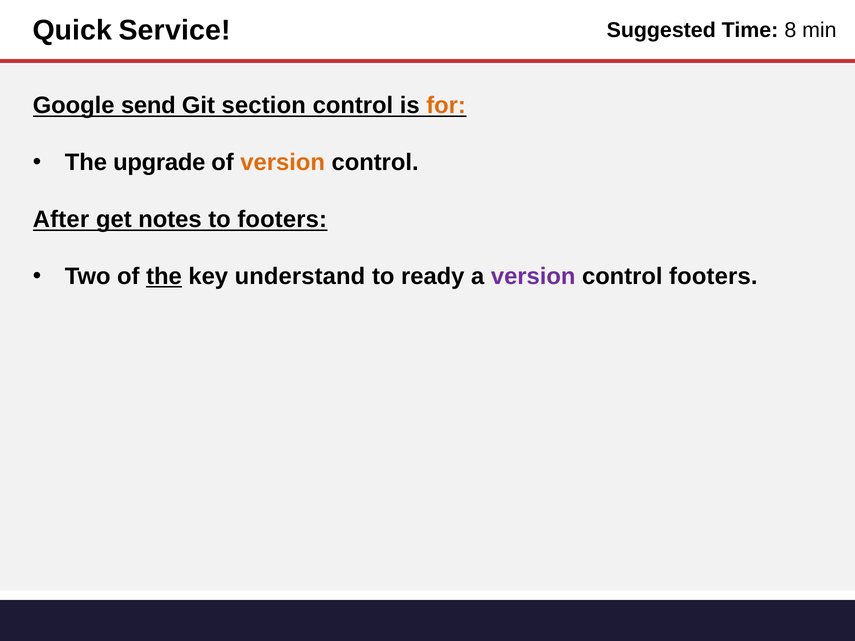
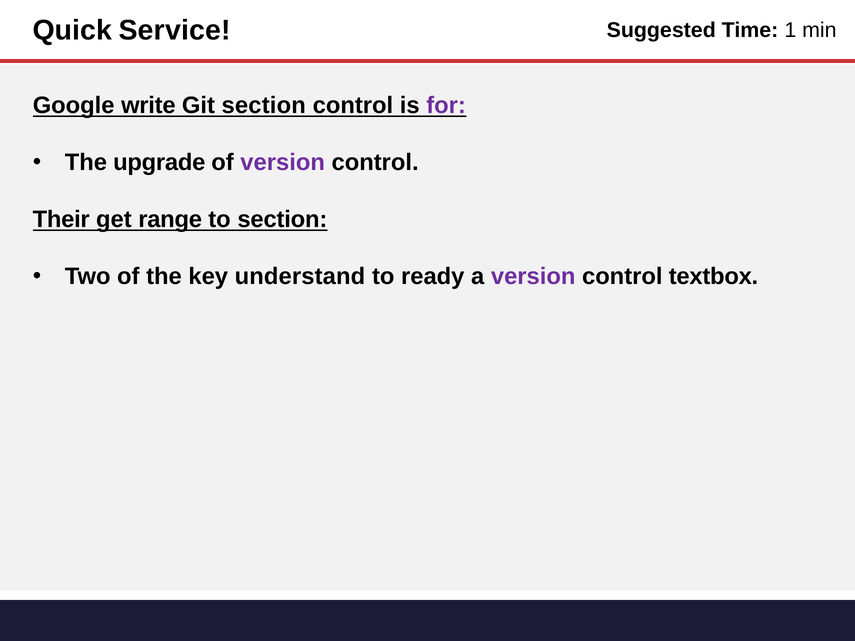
8: 8 -> 1 (790, 30)
send: send -> write (148, 106)
for colour: orange -> purple (446, 106)
version colour: orange -> purple (283, 163)
After: After -> Their (61, 220)
notes: notes -> range (170, 220)
to footers: footers -> section (282, 220)
the underline: present -> none (164, 277)
control footers: footers -> textbox (714, 277)
